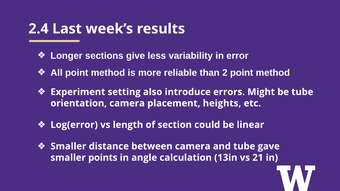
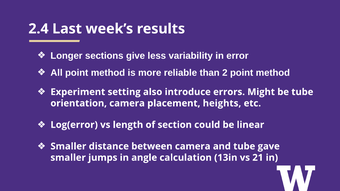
points: points -> jumps (103, 158)
